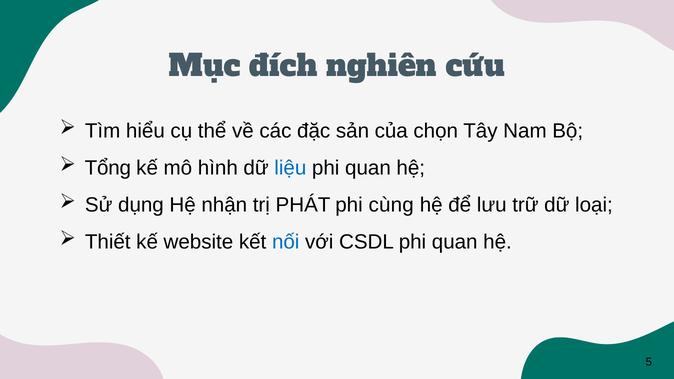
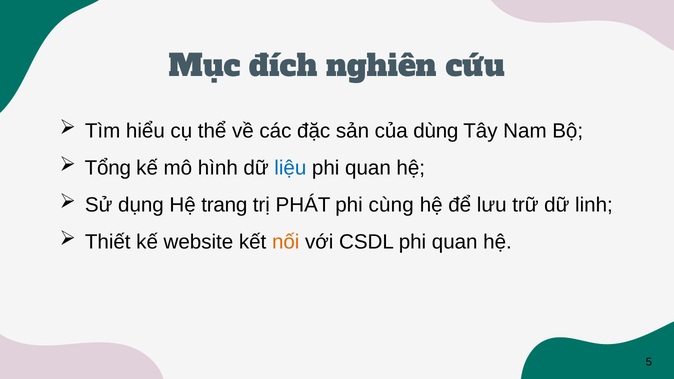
chọn: chọn -> dùng (436, 131)
nhận: nhận -> trang (224, 205)
loại: loại -> linh (594, 205)
nối colour: blue -> orange (286, 242)
